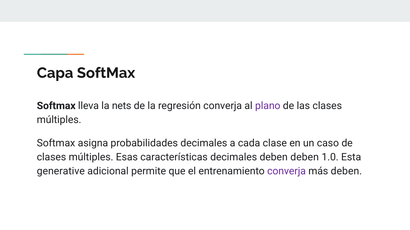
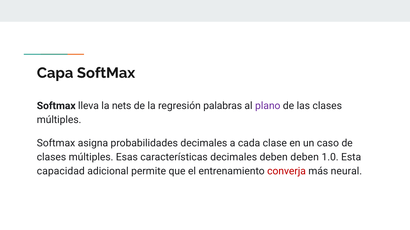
regresión converja: converja -> palabras (223, 106)
generative: generative -> capacidad (61, 172)
converja colour: purple -> red (287, 172)
más deben: deben -> neural (346, 172)
